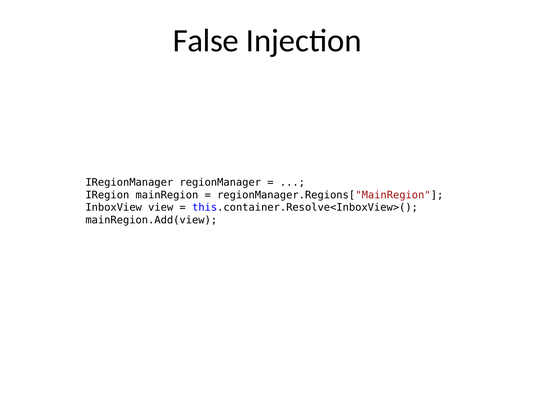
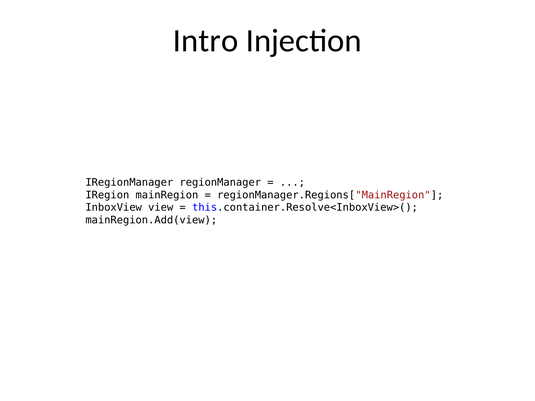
False: False -> Intro (206, 41)
